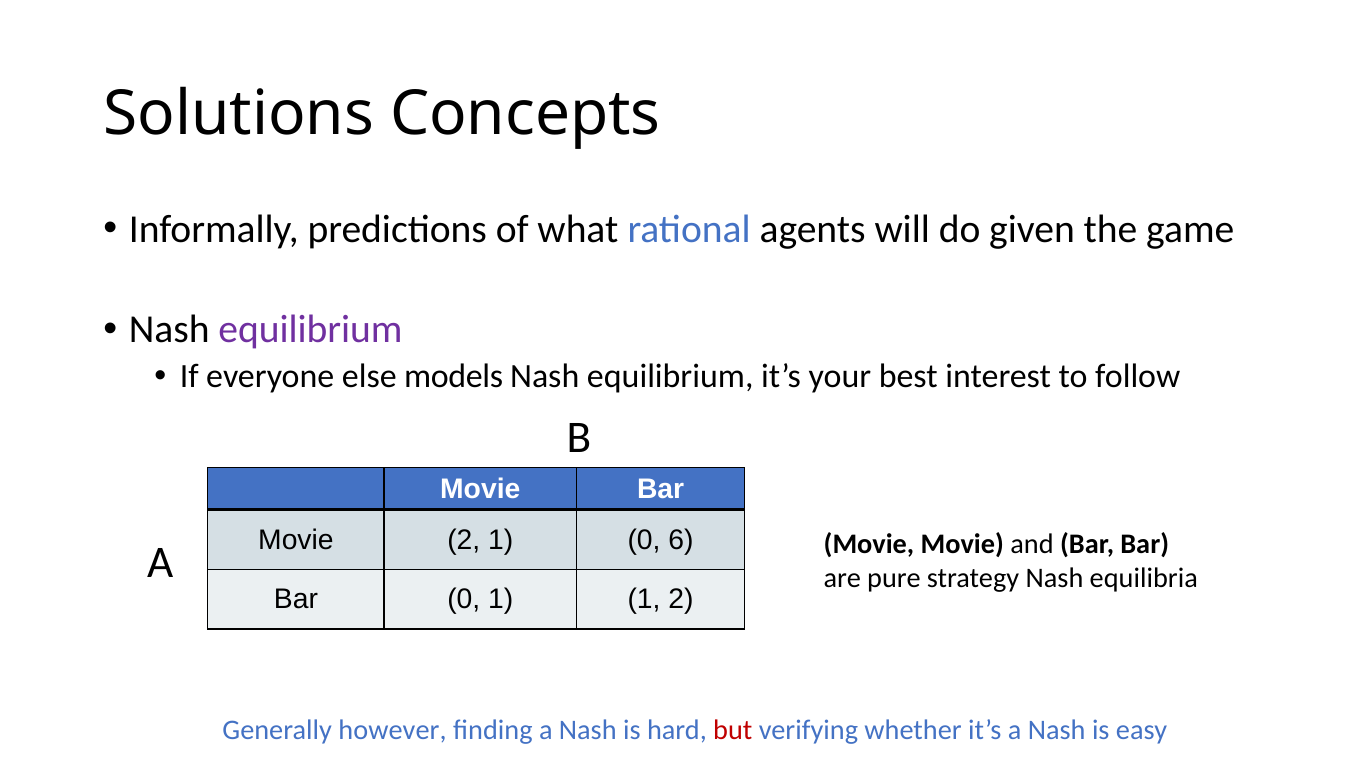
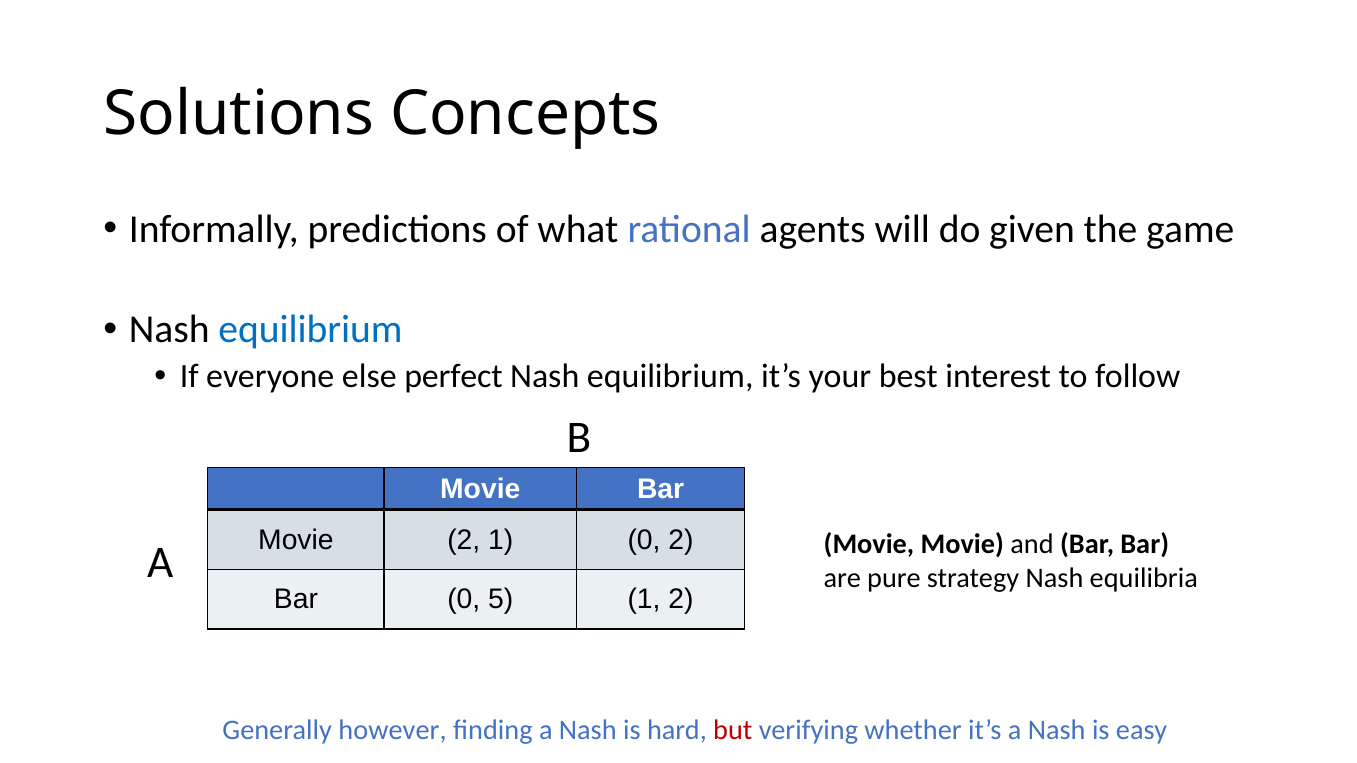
equilibrium colour: purple -> blue (310, 330)
models: models -> perfect (453, 377)
0 6: 6 -> 2 (681, 540)
0 1: 1 -> 5 (501, 600)
